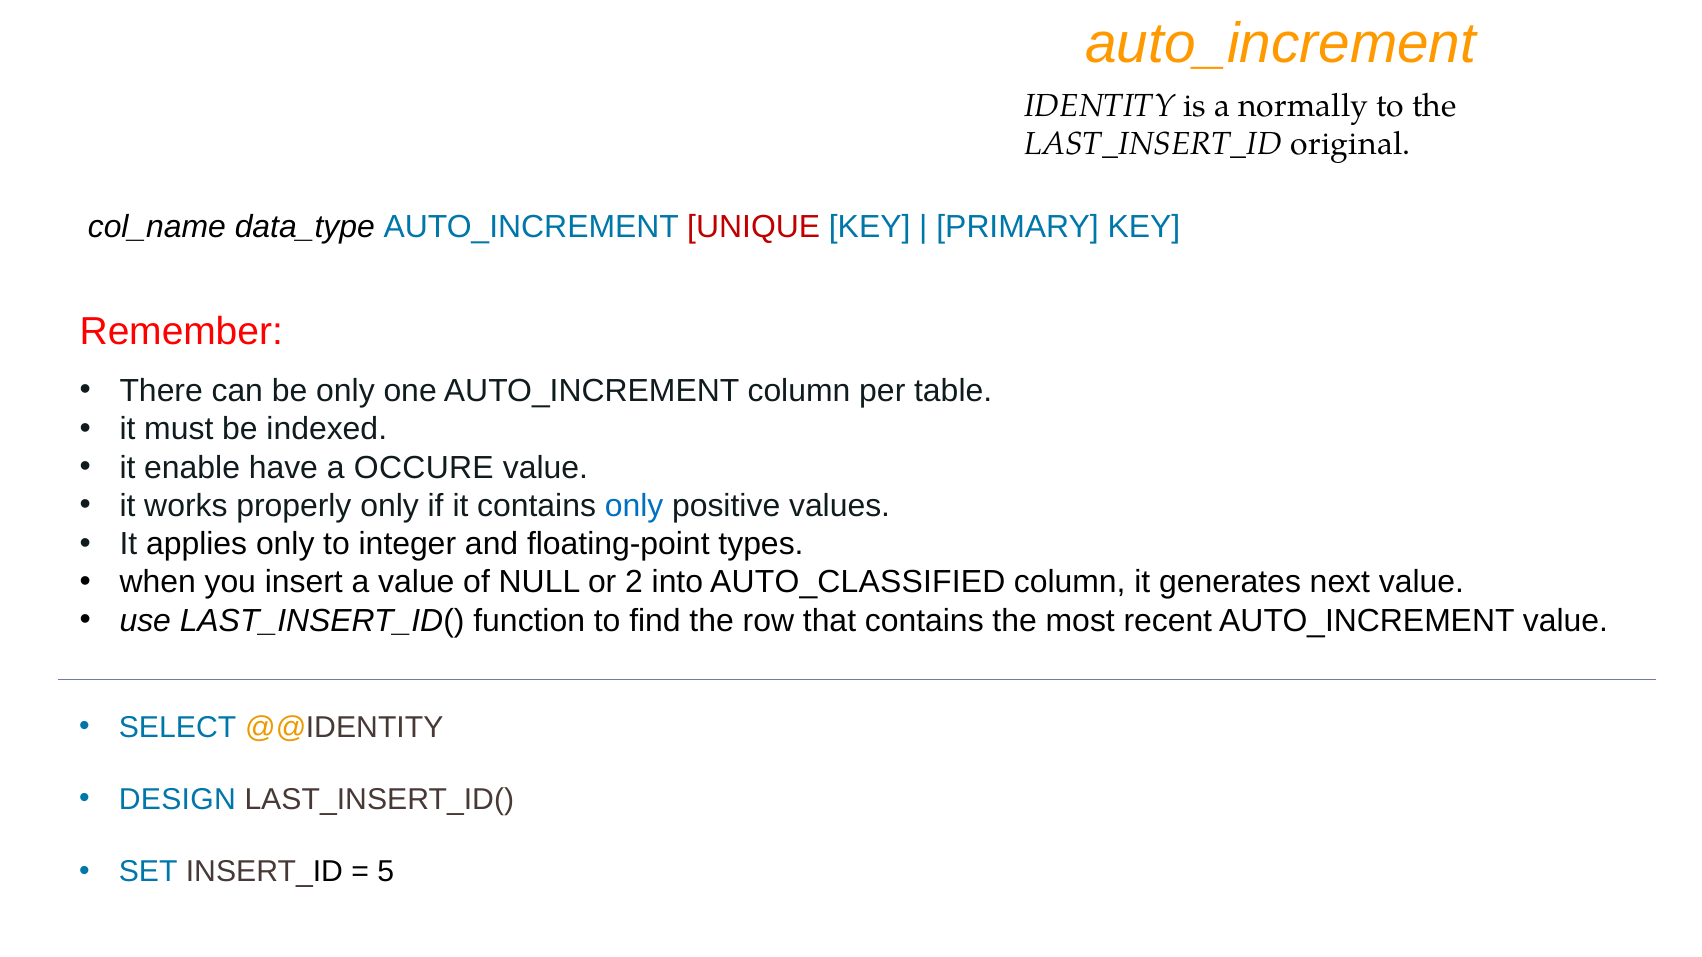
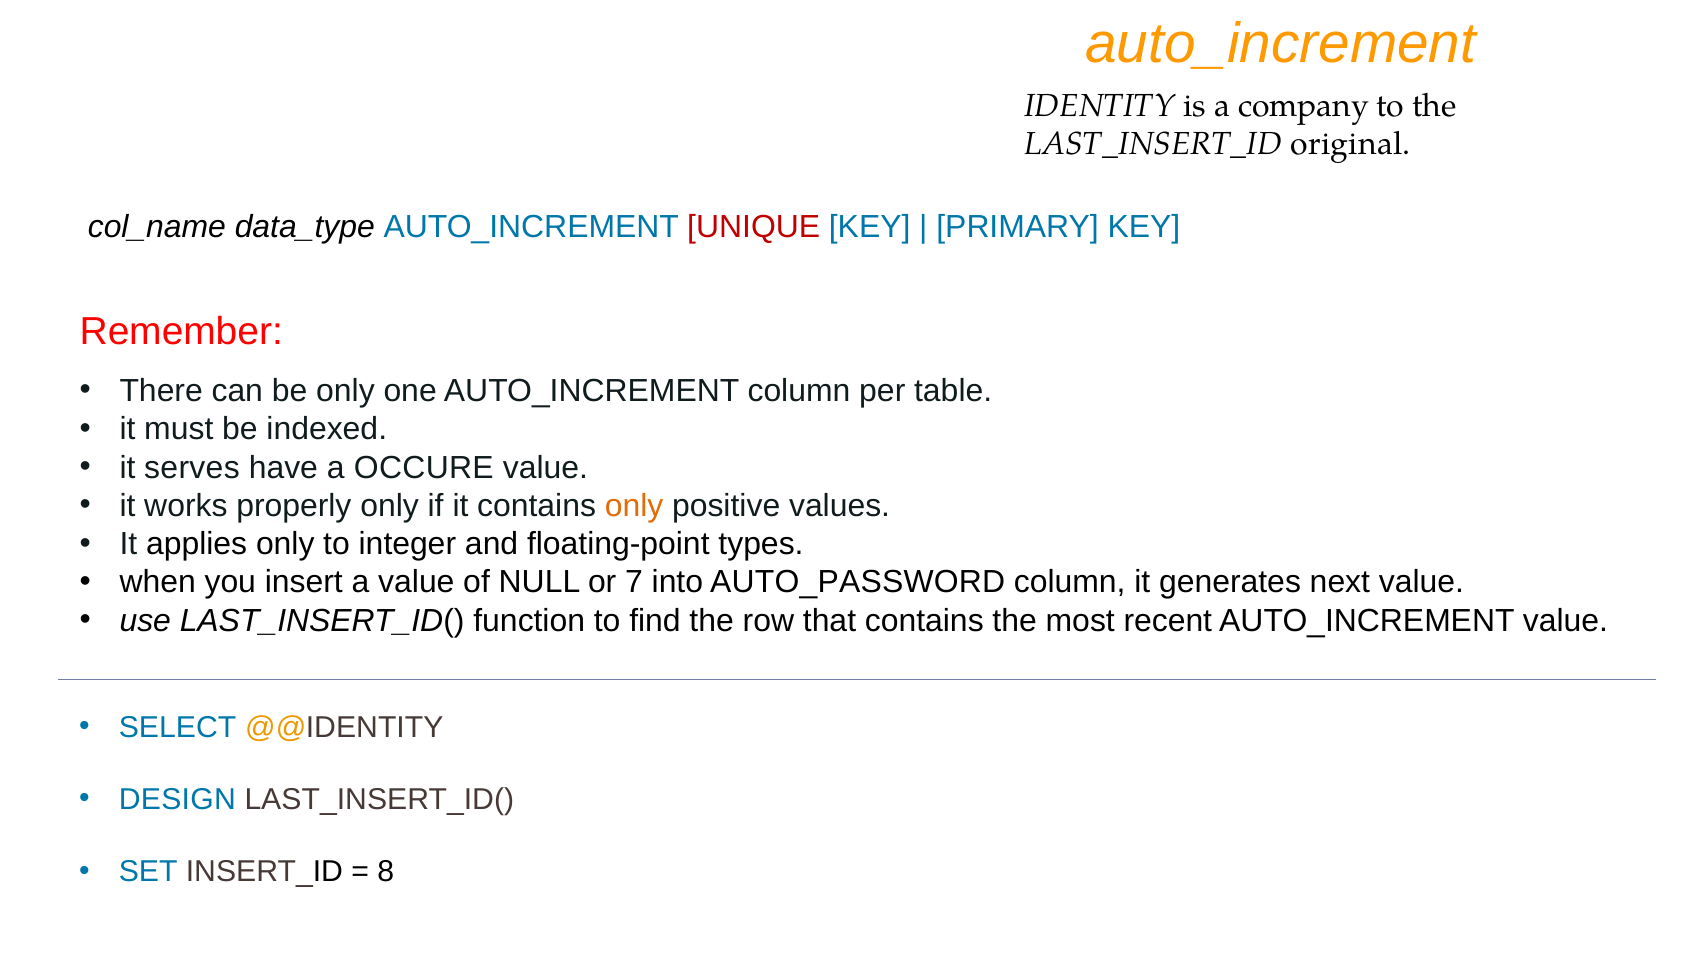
normally: normally -> company (1304, 106)
enable: enable -> serves (192, 468)
only colour: blue -> orange (634, 506)
2: 2 -> 7 (634, 583)
AUTO_CLASSIFIED: AUTO_CLASSIFIED -> AUTO_PASSWORD (858, 583)
5: 5 -> 8 (386, 872)
